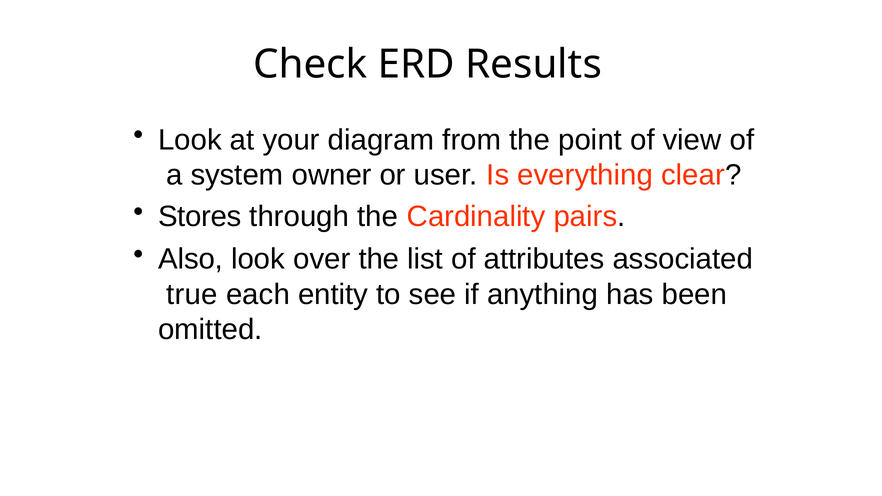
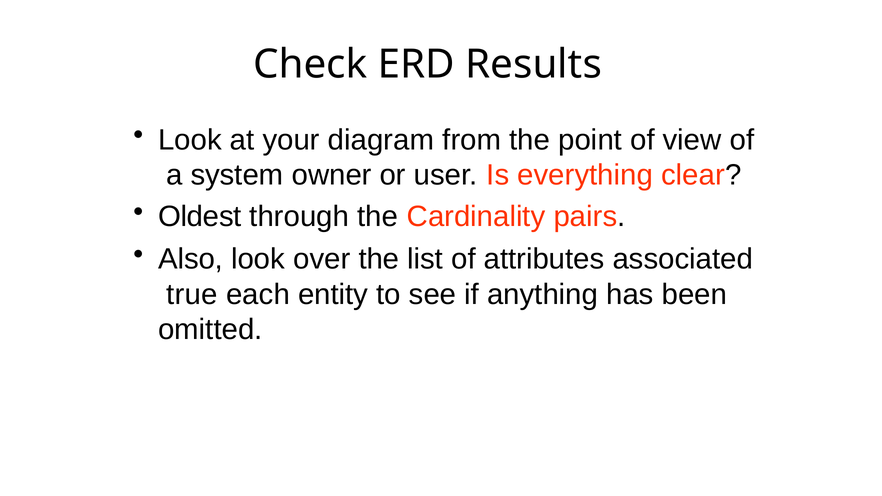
Stores: Stores -> Oldest (200, 217)
